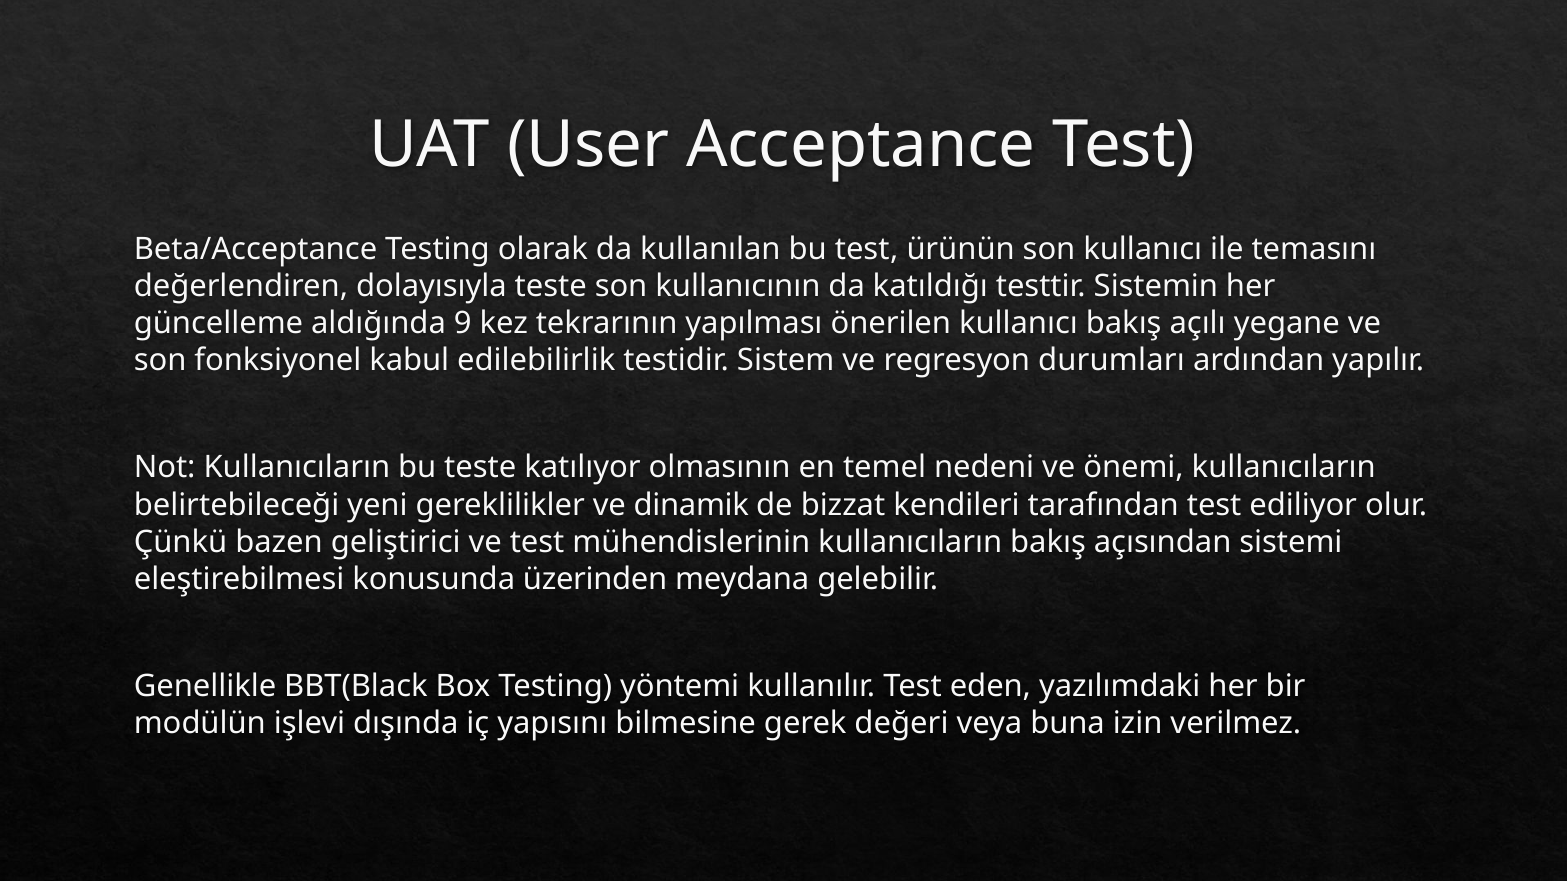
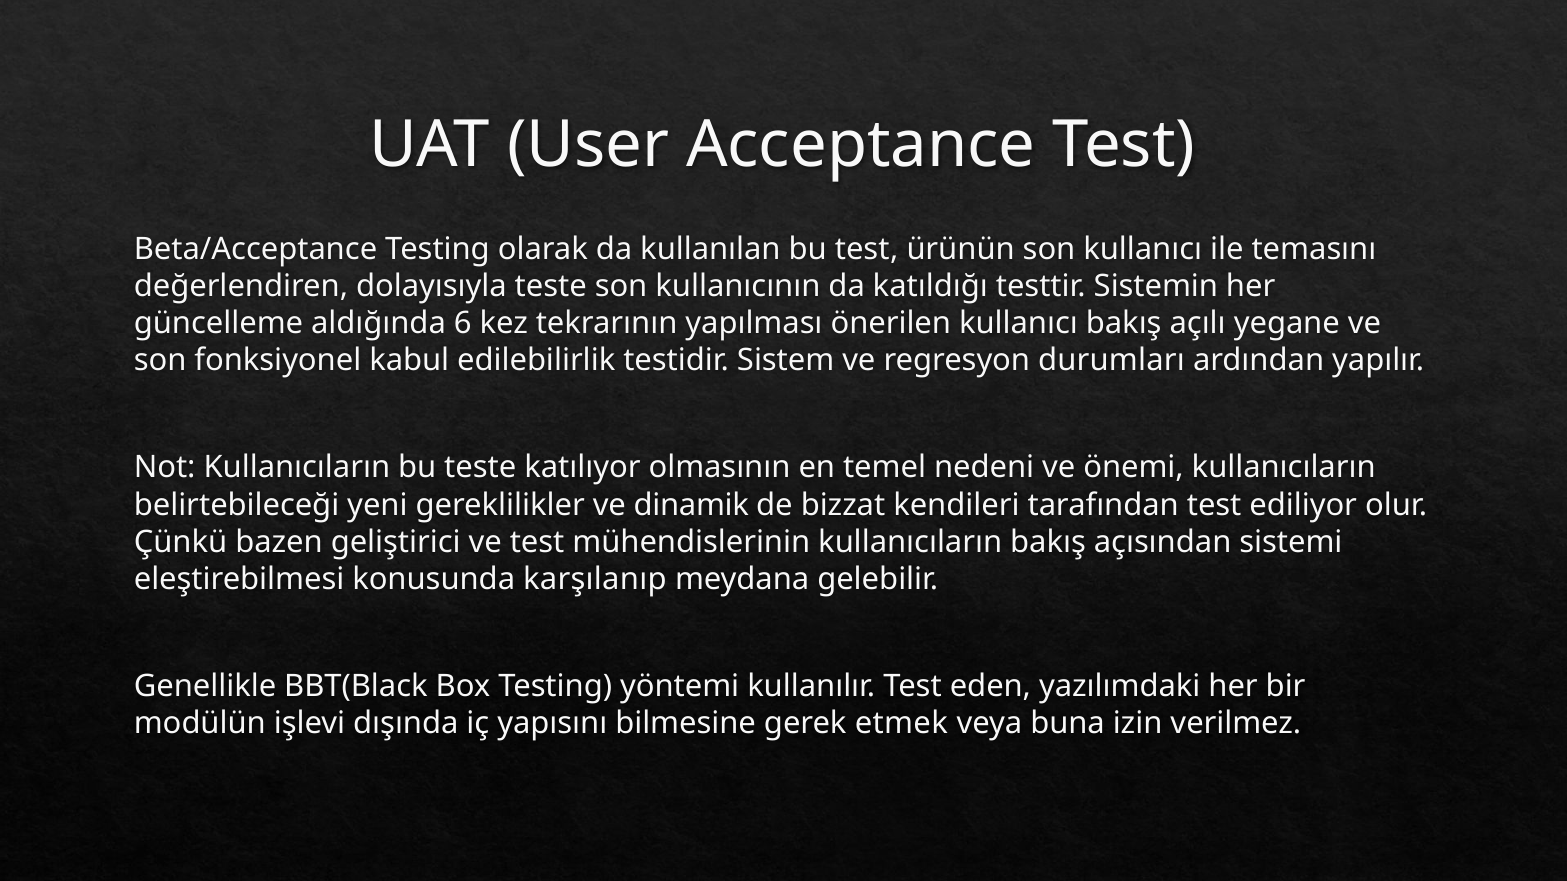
9: 9 -> 6 (463, 324)
üzerinden: üzerinden -> karşılanıp (595, 580)
değeri: değeri -> etmek (901, 724)
